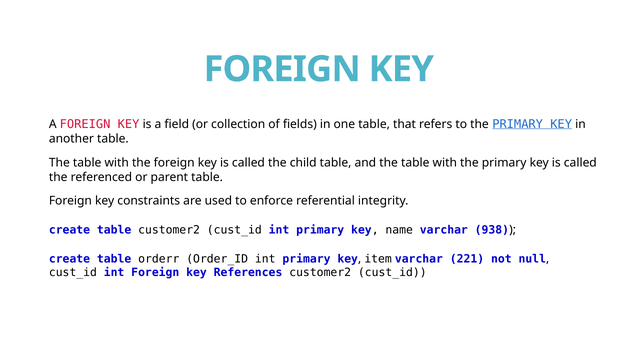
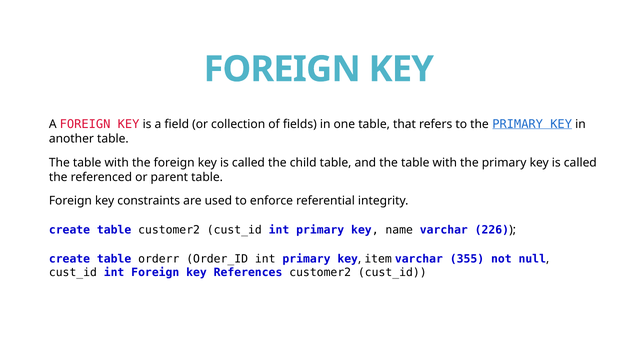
938: 938 -> 226 (492, 230)
221: 221 -> 355 (467, 259)
